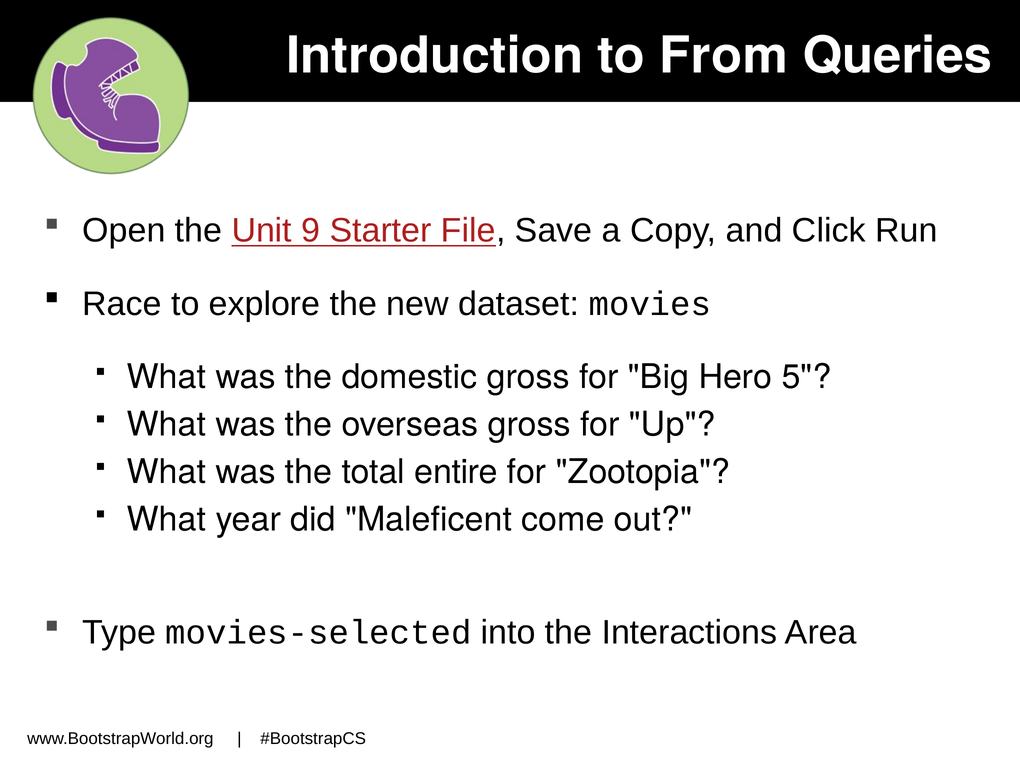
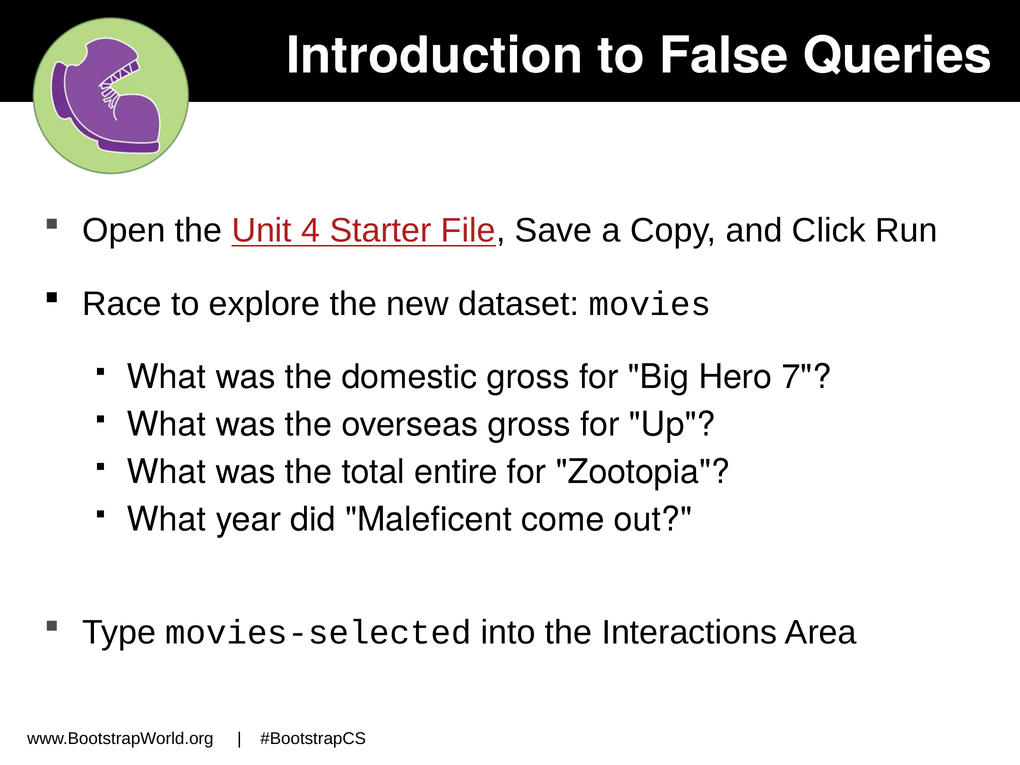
From: From -> False (724, 56)
9: 9 -> 4 (311, 231)
5: 5 -> 7 (807, 377)
